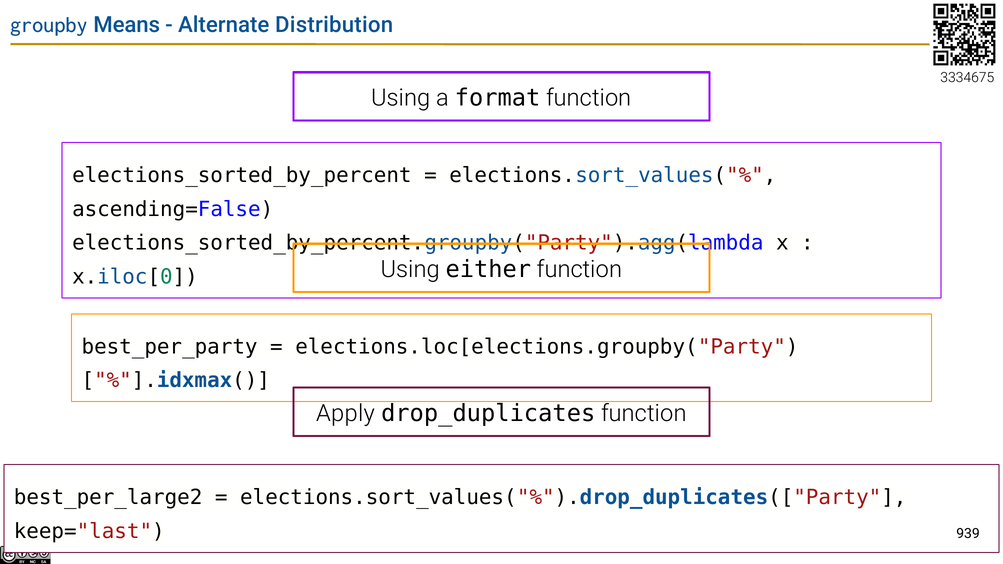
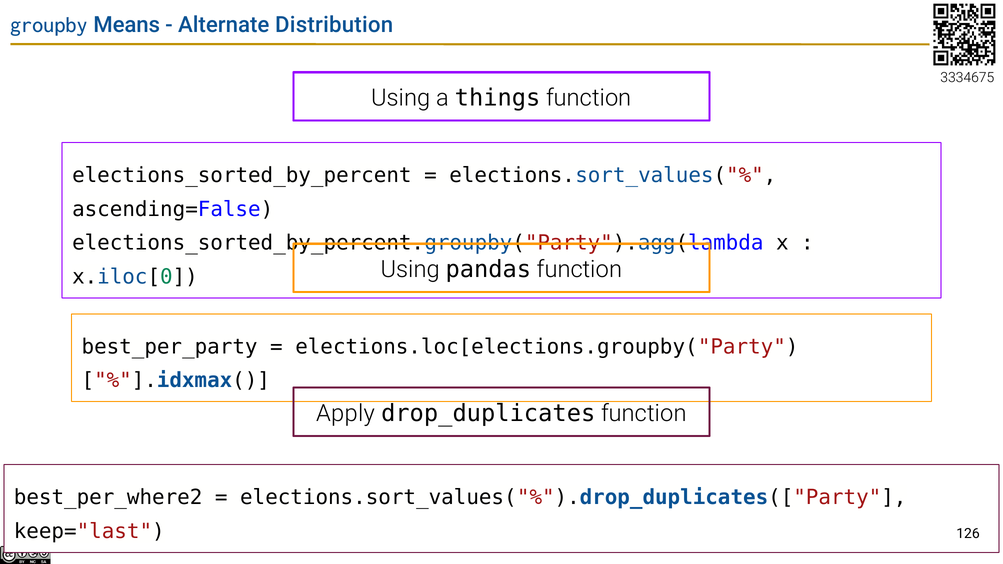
format: format -> things (498, 98)
either: either -> pandas (488, 270)
best_per_large2: best_per_large2 -> best_per_where2 (108, 498)
939: 939 -> 126 (968, 534)
